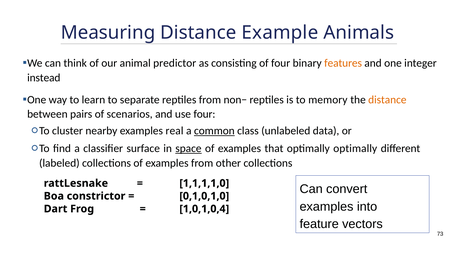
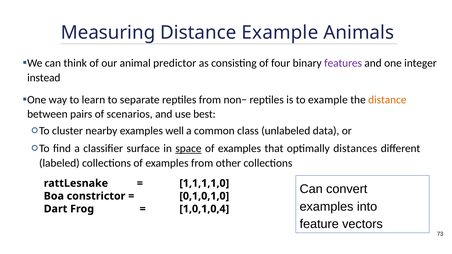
features colour: orange -> purple (343, 63)
to memory: memory -> example (328, 100)
use four: four -> best (204, 114)
real: real -> well (175, 131)
common underline: present -> none (214, 131)
optimally optimally: optimally -> distances (355, 149)
